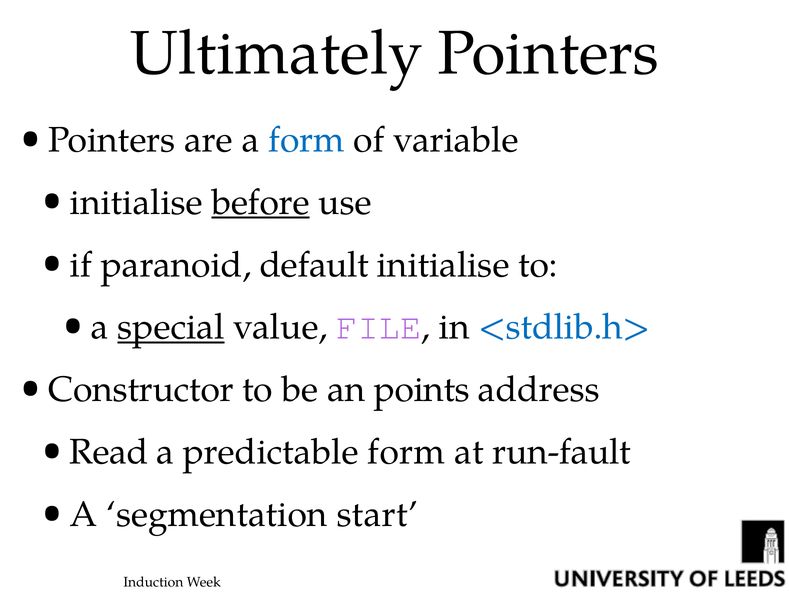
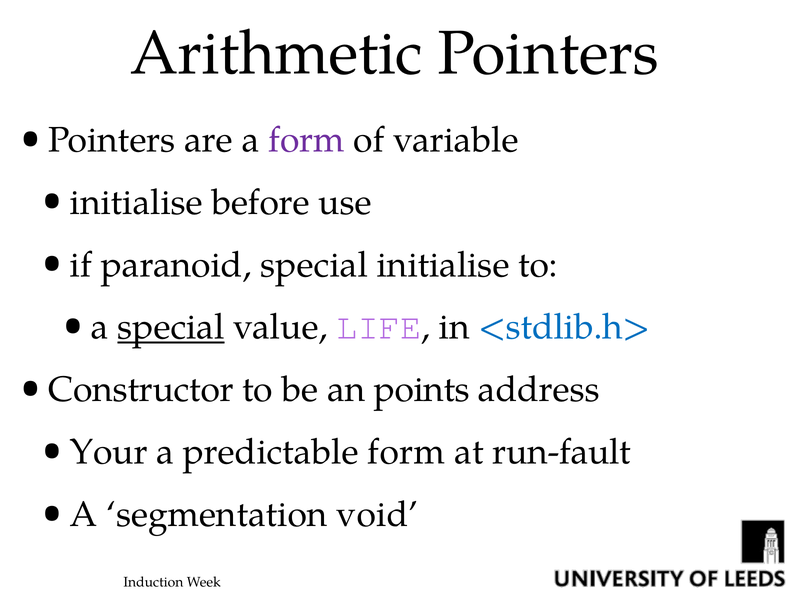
Ultimately: Ultimately -> Arithmetic (277, 54)
form colour: blue -> purple (306, 140)
before underline: present -> none (261, 202)
paranoid default: default -> special (314, 265)
FILE: FILE -> LIFE (379, 327)
Read: Read -> Your (109, 452)
start: start -> void (377, 514)
